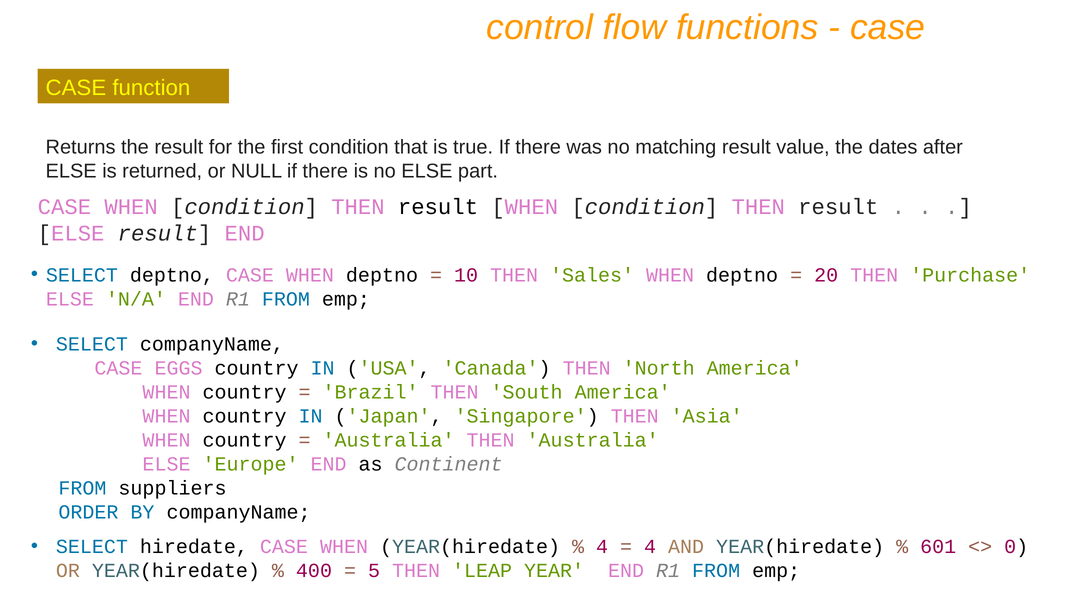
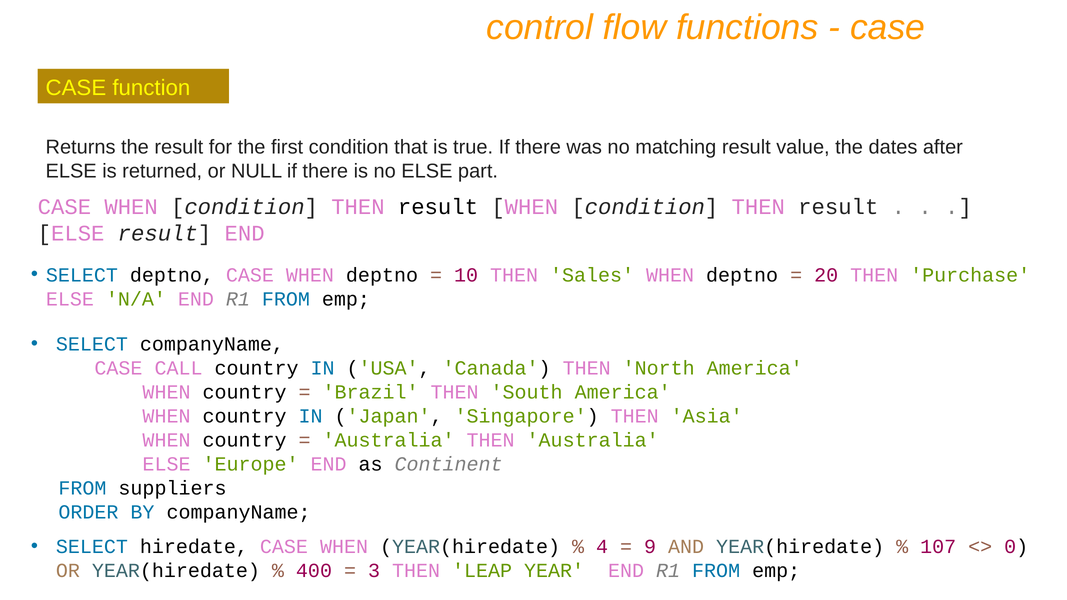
EGGS: EGGS -> CALL (179, 368)
4: 4 -> 9 (650, 547)
601: 601 -> 107 (938, 547)
5: 5 -> 3 (374, 571)
